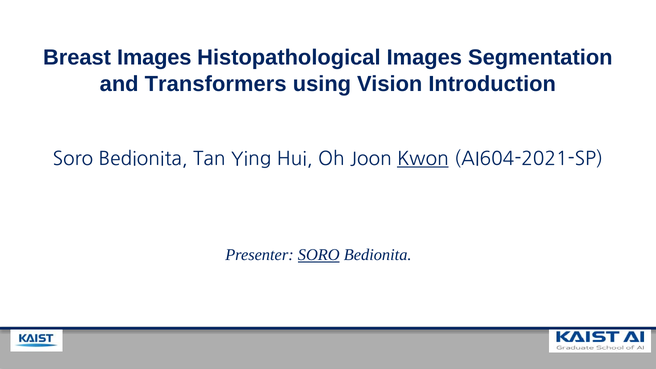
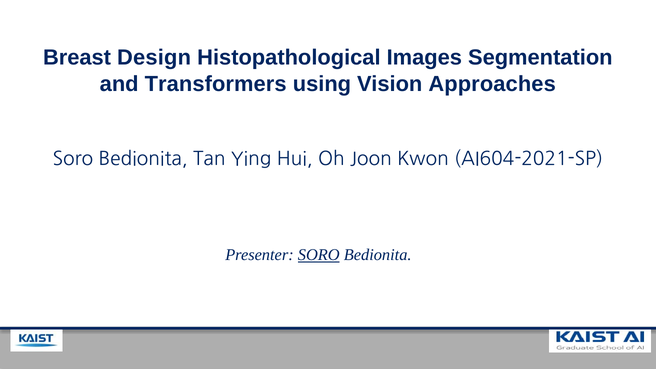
Breast Images: Images -> Design (154, 58)
Introduction: Introduction -> Approaches (492, 84)
Kwon underline: present -> none (423, 159)
